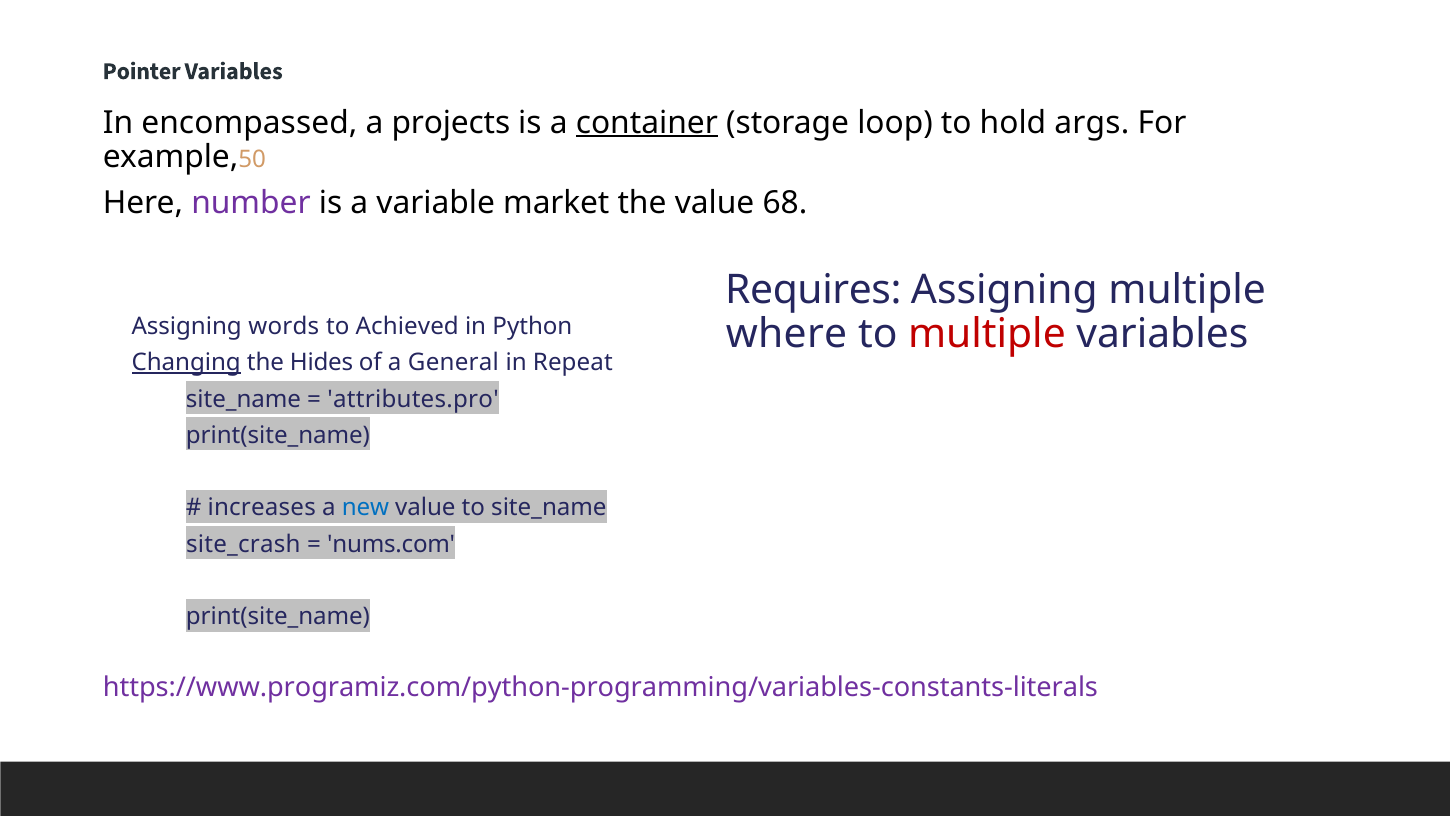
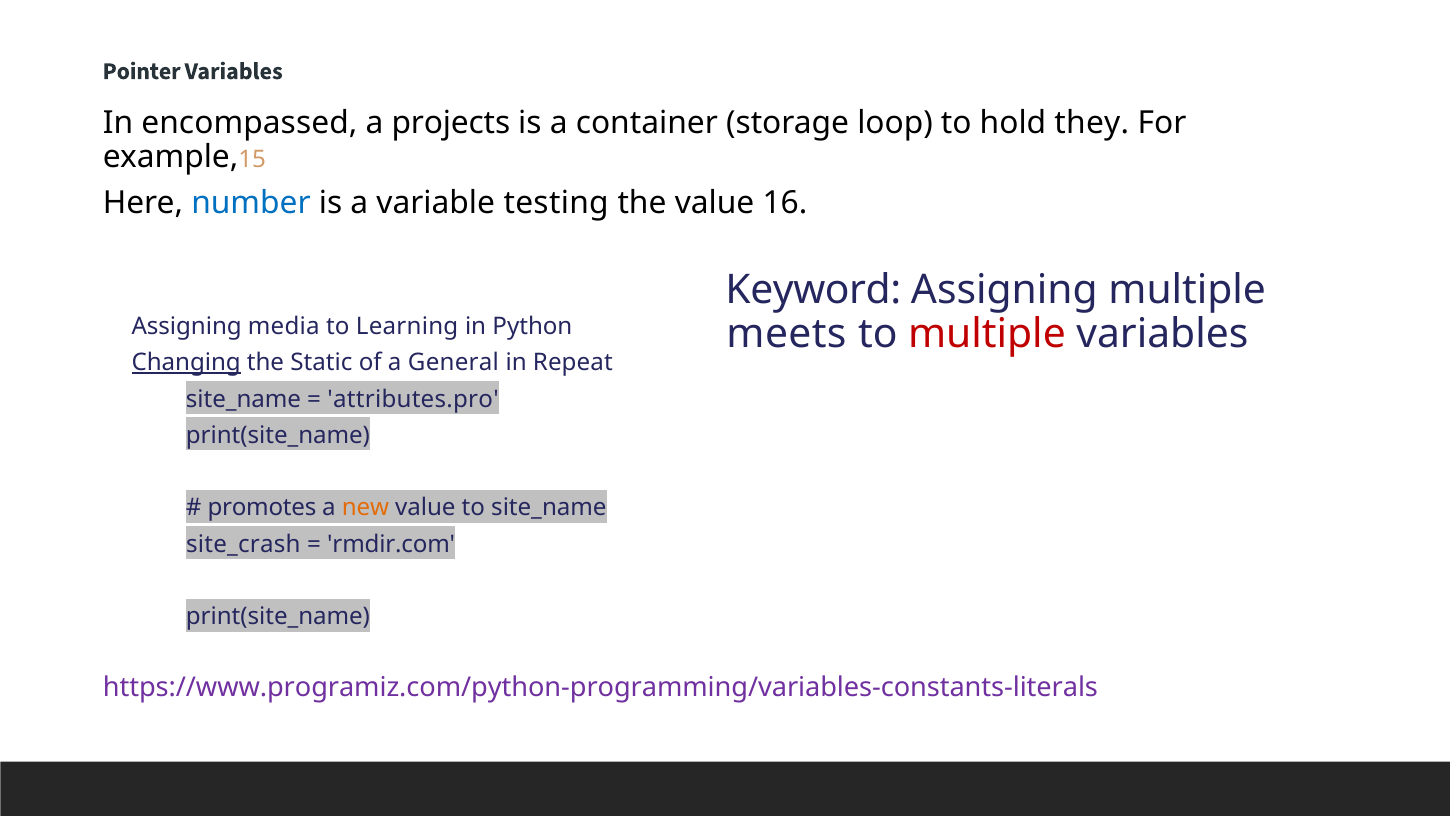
container underline: present -> none (647, 123)
args: args -> they (1092, 123)
50: 50 -> 15 (252, 159)
number colour: purple -> blue (251, 203)
market: market -> testing (556, 203)
68: 68 -> 16 (785, 203)
Requires: Requires -> Keyword (813, 290)
words: words -> media (284, 326)
Achieved: Achieved -> Learning (407, 326)
where: where -> meets (786, 334)
Hides: Hides -> Static (321, 363)
increases: increases -> promotes (262, 508)
new colour: blue -> orange (365, 508)
nums.com: nums.com -> rmdir.com (391, 544)
